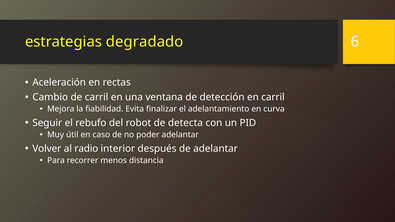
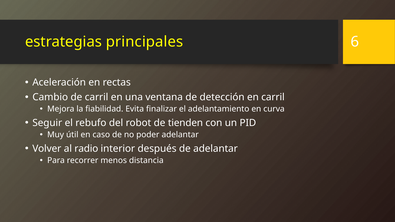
degradado: degradado -> principales (145, 42)
detecta: detecta -> tienden (185, 123)
